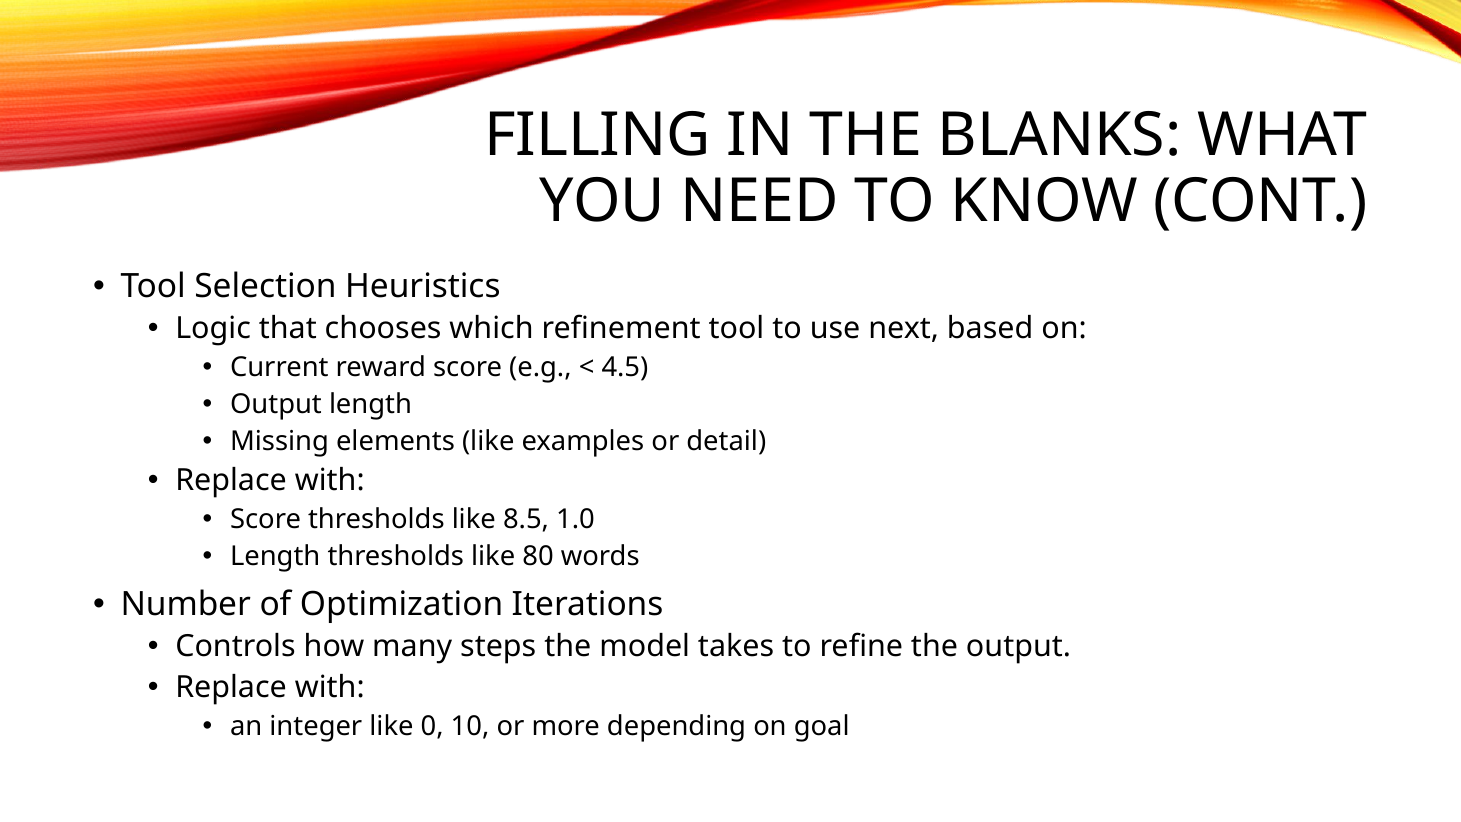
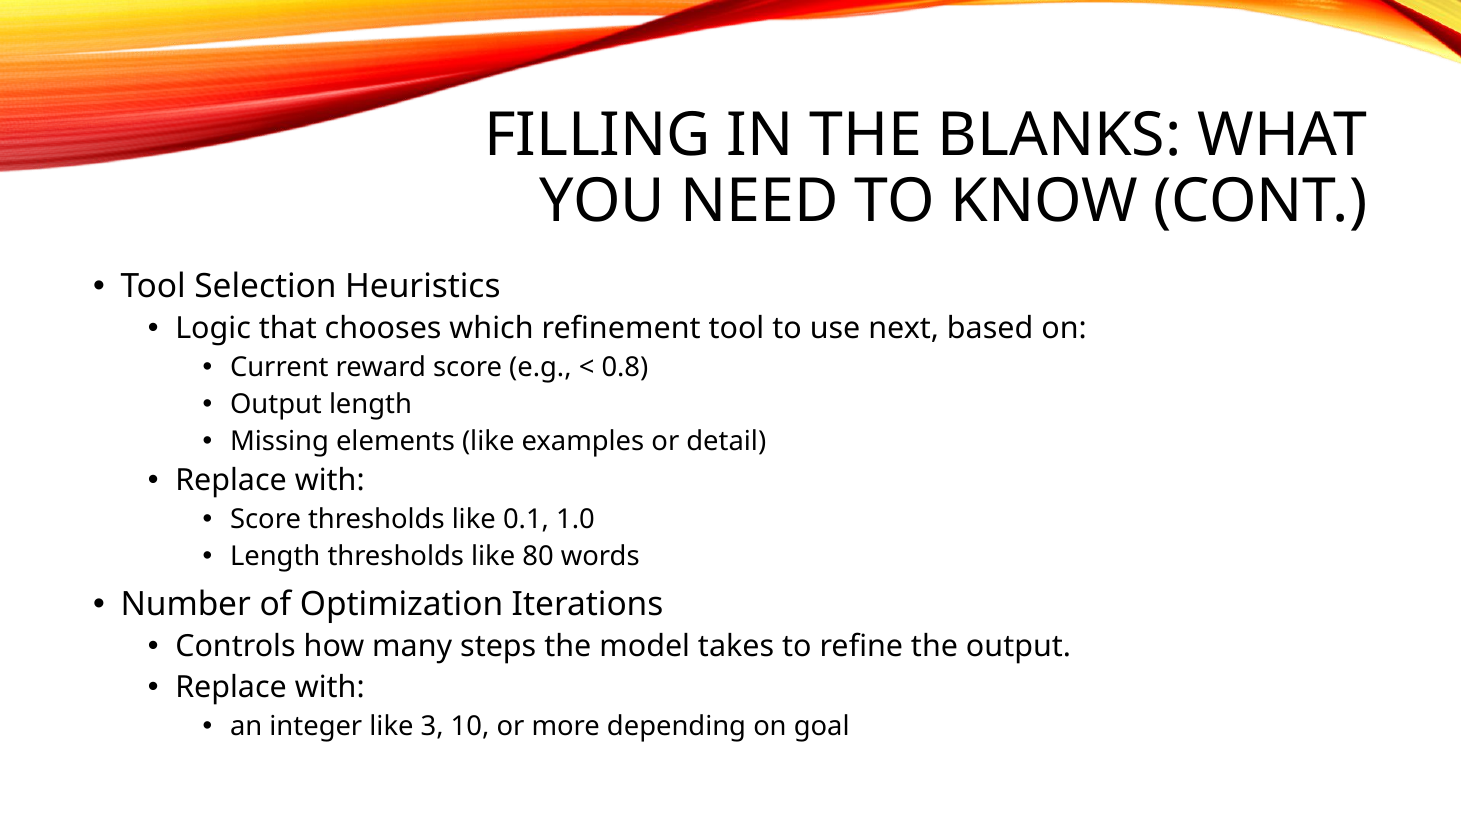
4.5: 4.5 -> 0.8 (625, 367)
8.5: 8.5 -> 0.1 (526, 519)
0: 0 -> 3 (432, 726)
